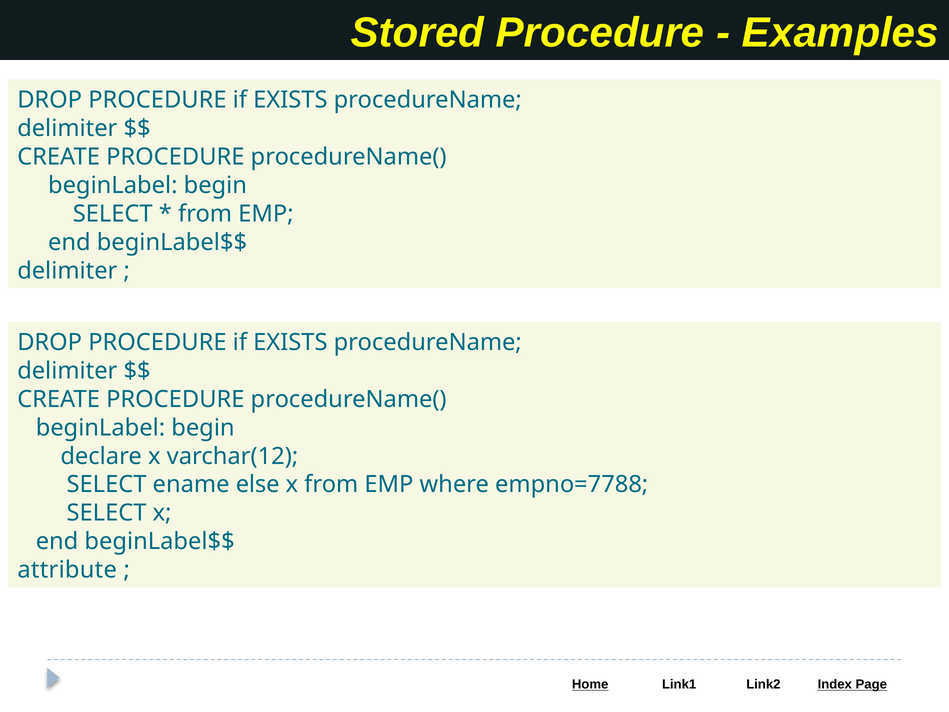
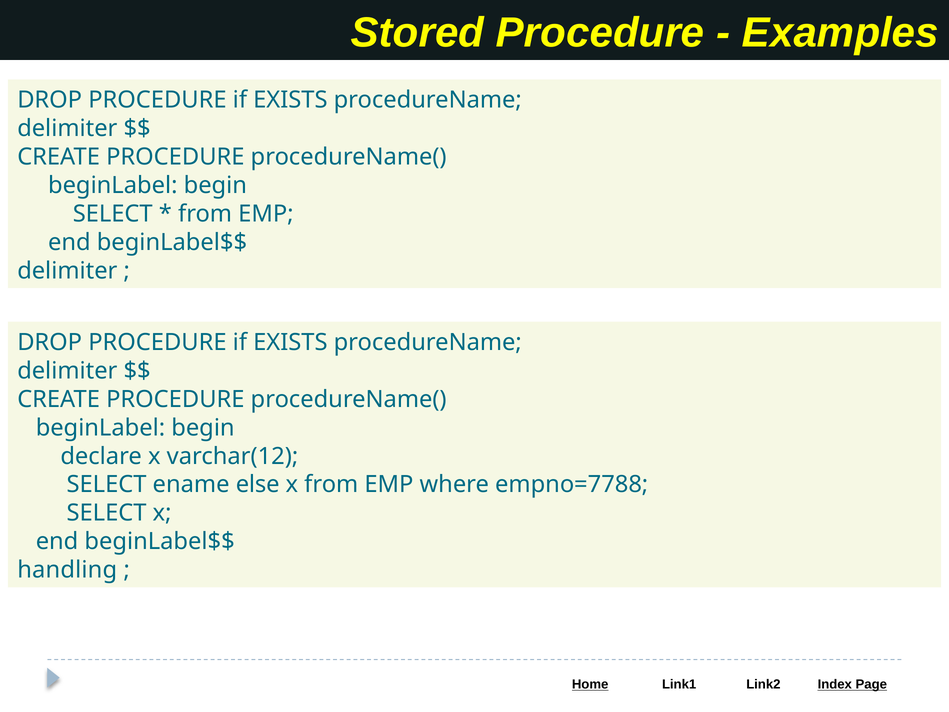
attribute: attribute -> handling (67, 570)
